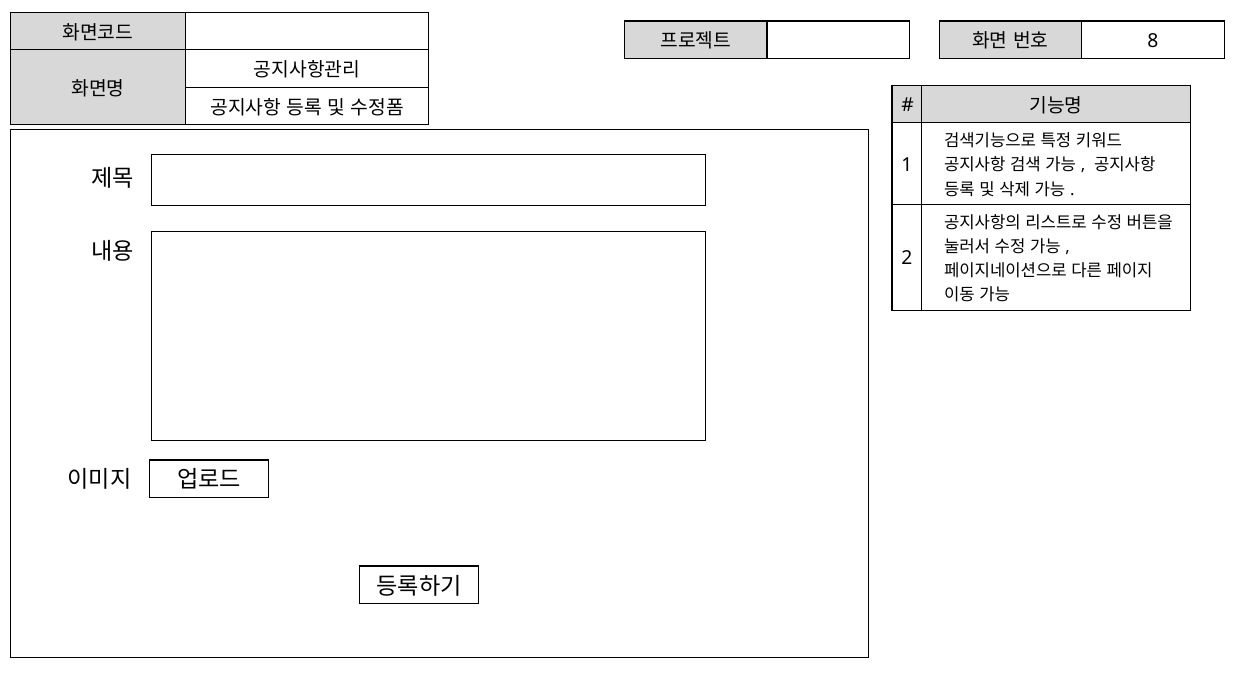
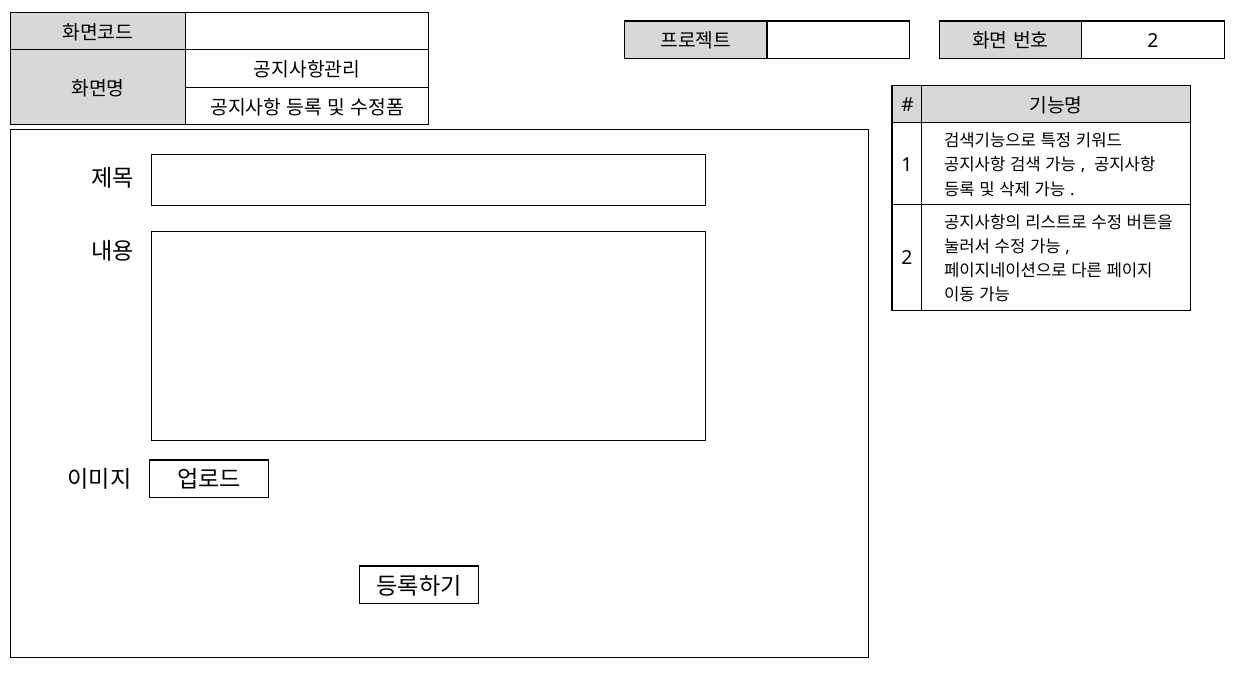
8: 8 -> 2 (1153, 41)
